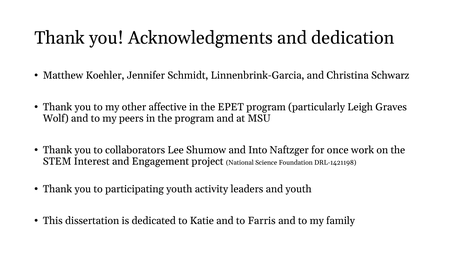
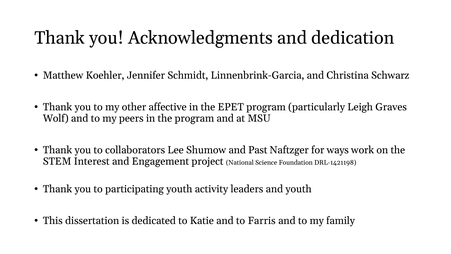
Into: Into -> Past (258, 150)
once: once -> ways (338, 150)
